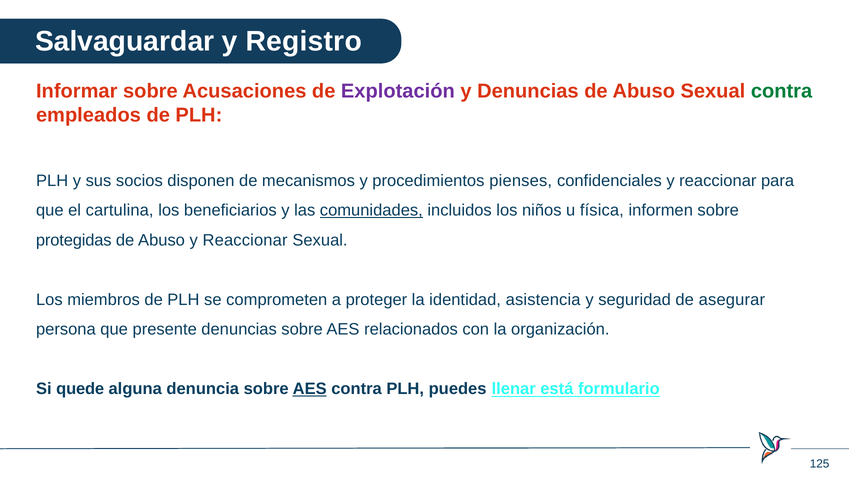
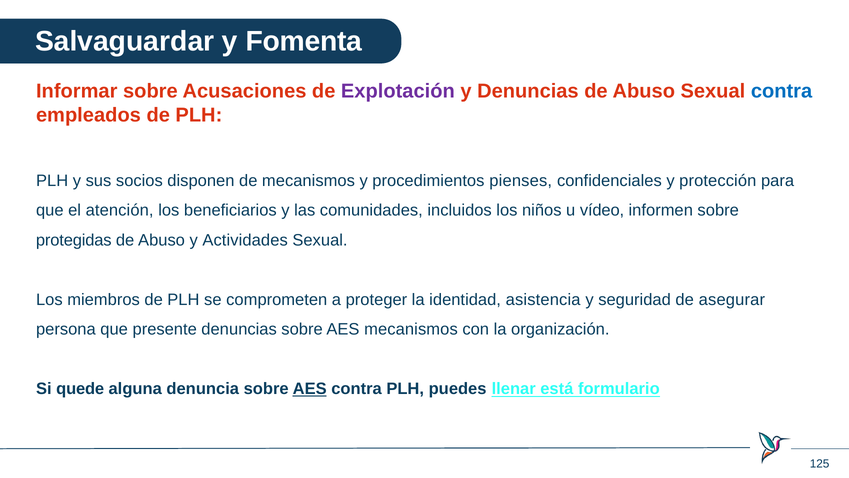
Registro: Registro -> Fomenta (304, 42)
contra colour: green -> blue (782, 91)
confidenciales y reaccionar: reaccionar -> protección (718, 181)
cartulina: cartulina -> atención (120, 210)
comunidades underline: present -> none (371, 210)
física: física -> vídeo (602, 210)
Abuso y Reaccionar: Reaccionar -> Actividades (245, 240)
AES relacionados: relacionados -> mecanismos (411, 329)
